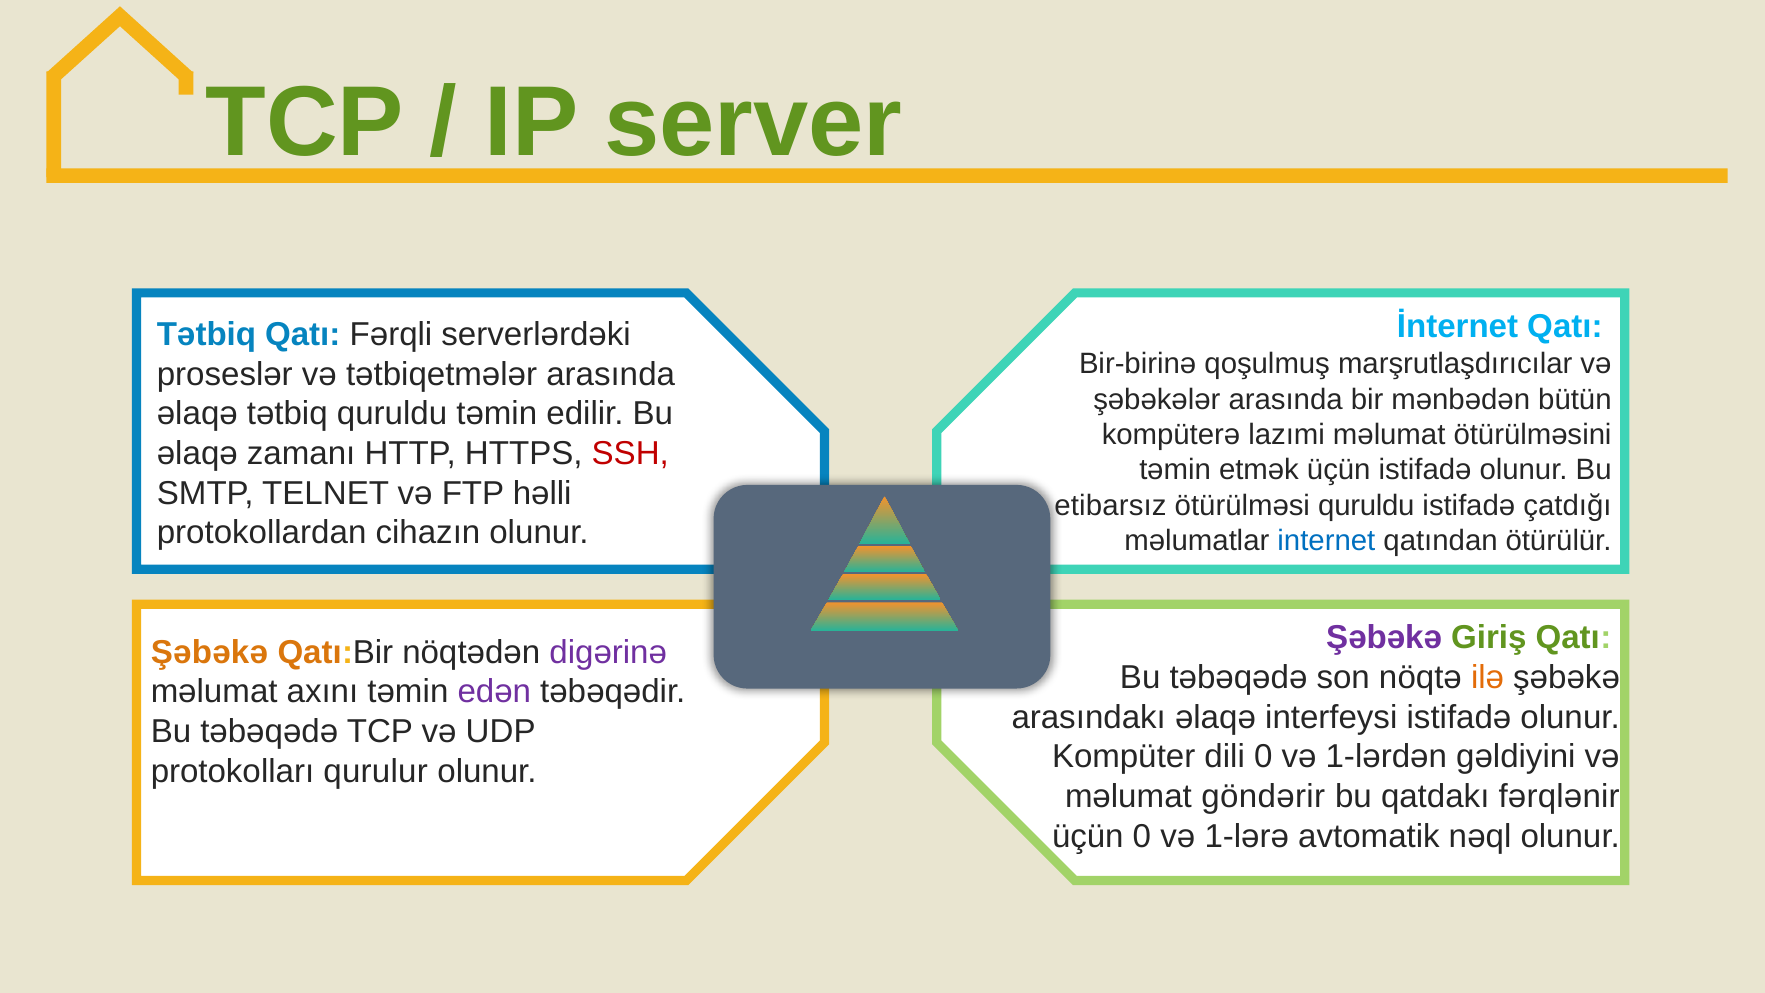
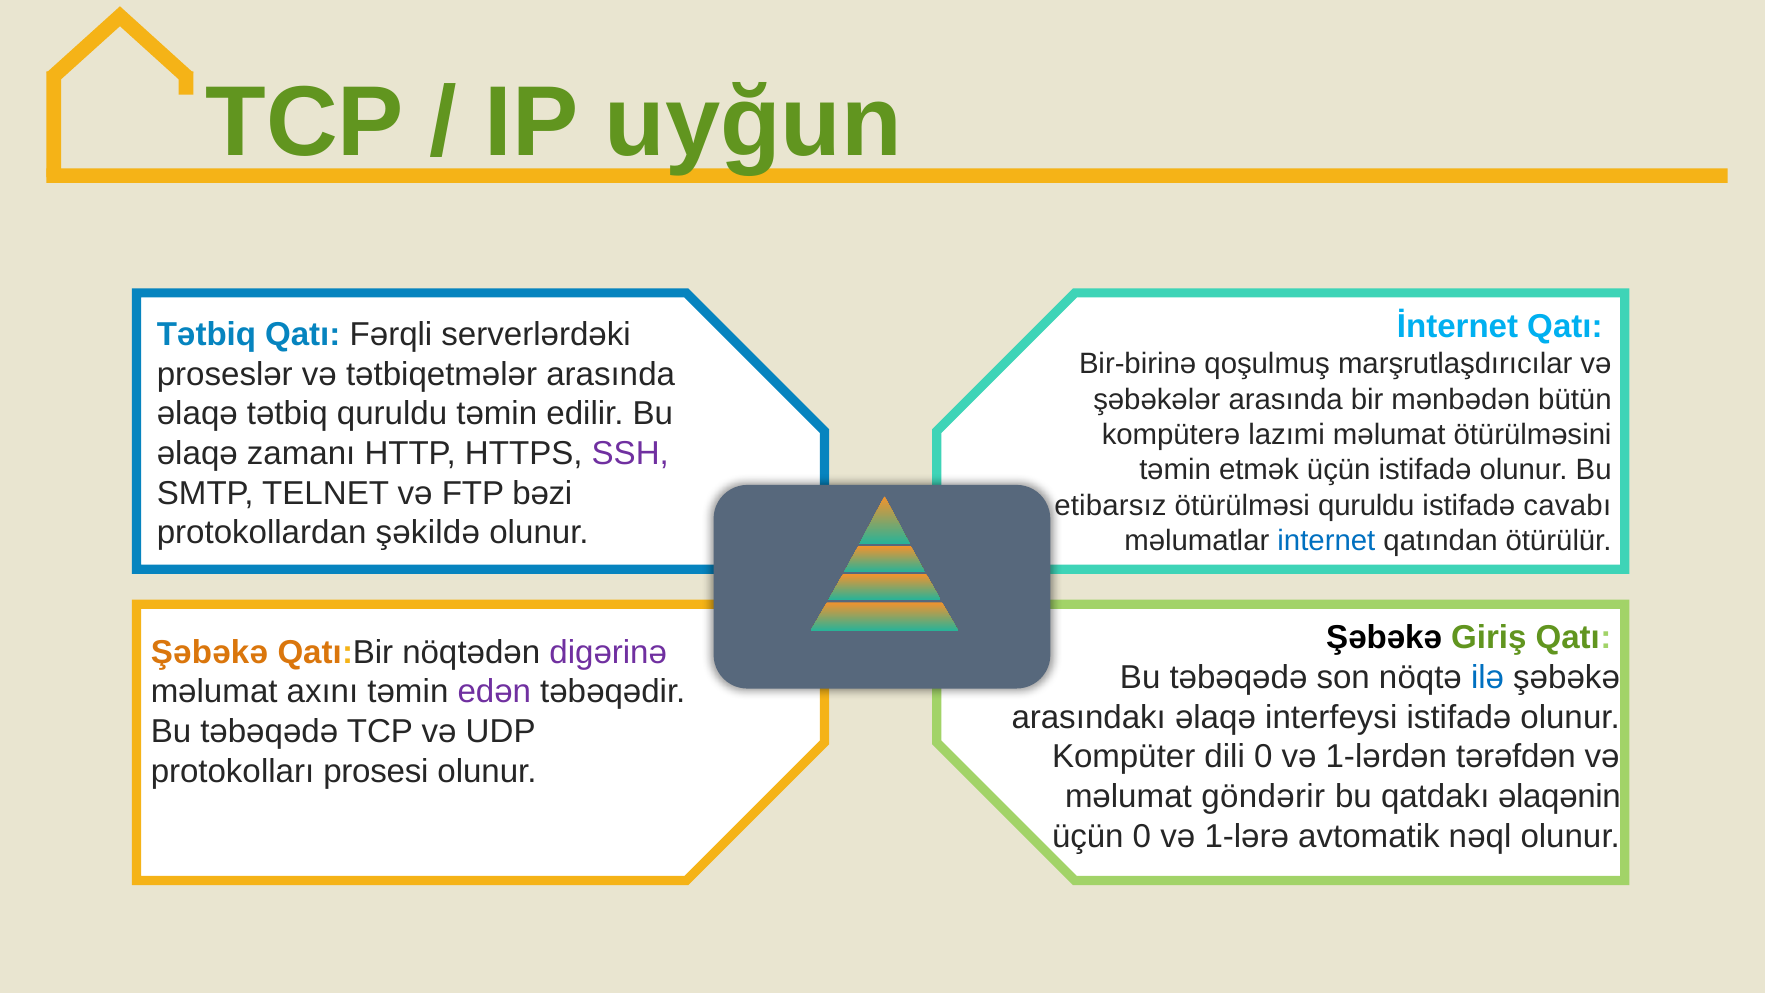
server: server -> uyğun (753, 123)
SSH colour: red -> purple (630, 453)
həlli: həlli -> bəzi (542, 493)
çatdığı: çatdığı -> cavabı (1567, 505)
cihazın: cihazın -> şəkildə (428, 533)
Şəbəkə colour: purple -> black (1384, 638)
ilə colour: orange -> blue (1488, 677)
gəldiyini: gəldiyini -> tərəfdən (1516, 757)
qurulur: qurulur -> prosesi (376, 771)
fərqlənir: fərqlənir -> əlaqənin (1559, 797)
